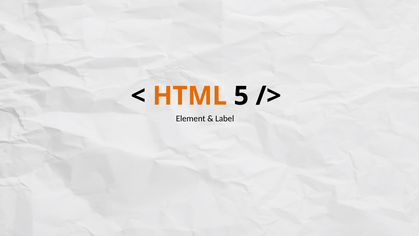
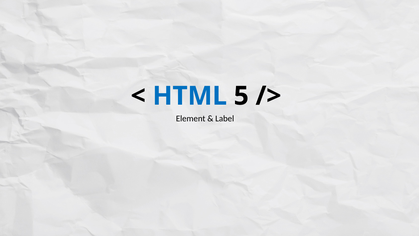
HTML colour: orange -> blue (190, 96)
